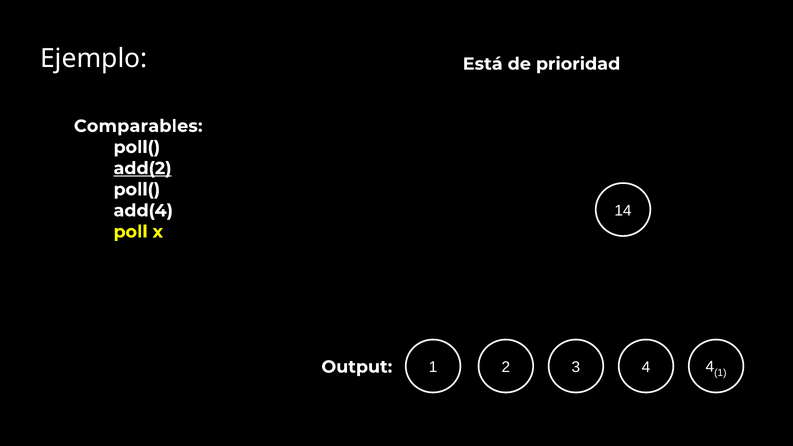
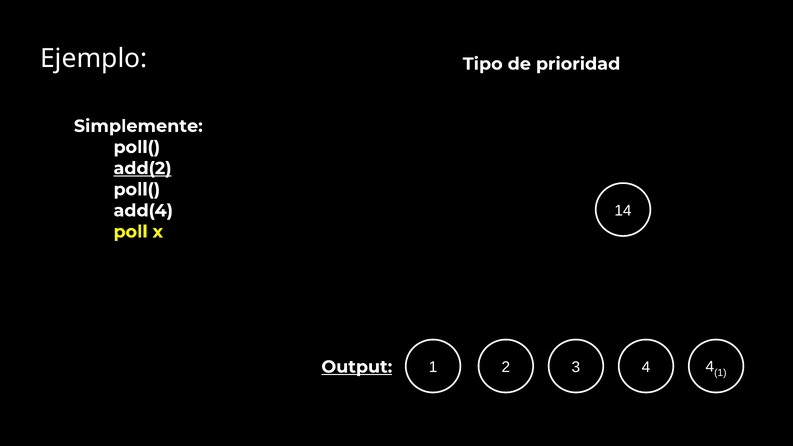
Está: Está -> Tipo (483, 64)
Comparables: Comparables -> Simplemente (138, 126)
Output underline: none -> present (357, 367)
